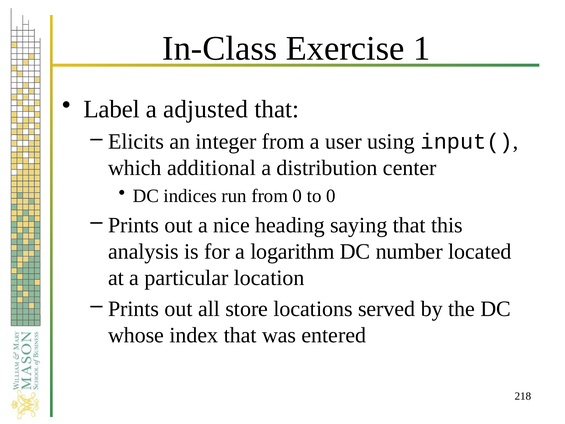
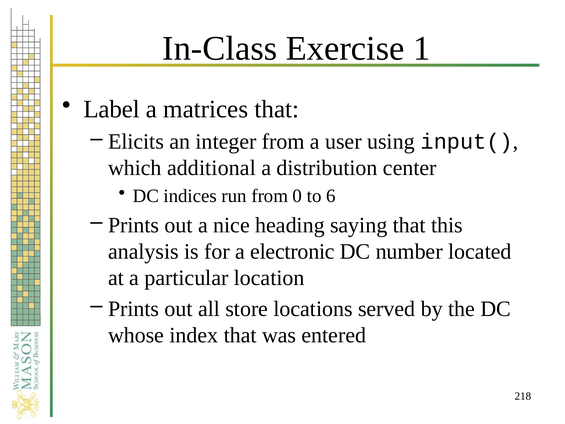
adjusted: adjusted -> matrices (206, 109)
to 0: 0 -> 6 (331, 196)
logarithm: logarithm -> electronic (292, 251)
